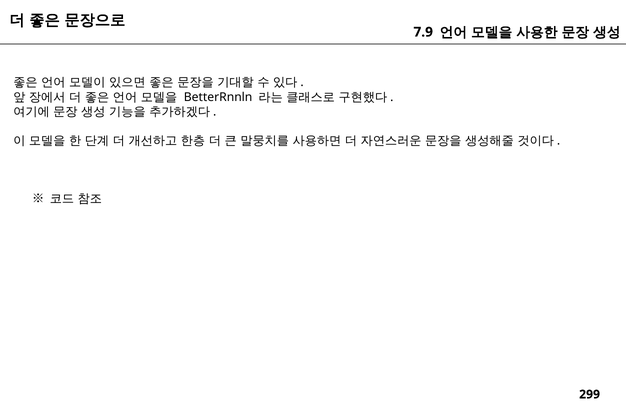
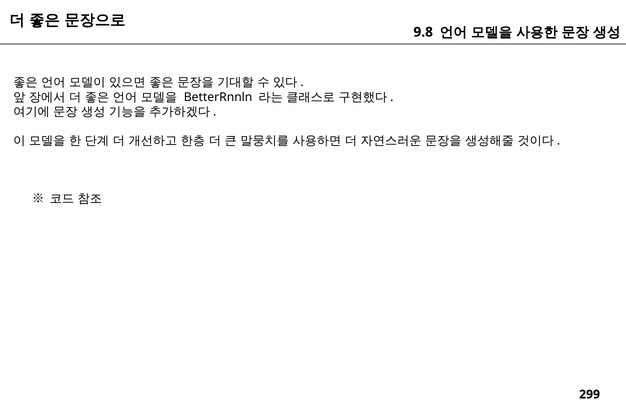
7.9: 7.9 -> 9.8 (423, 32)
